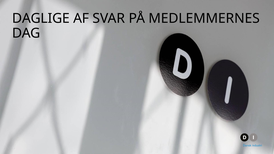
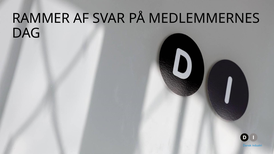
DAGLIGE: DAGLIGE -> RAMMER (41, 18)
